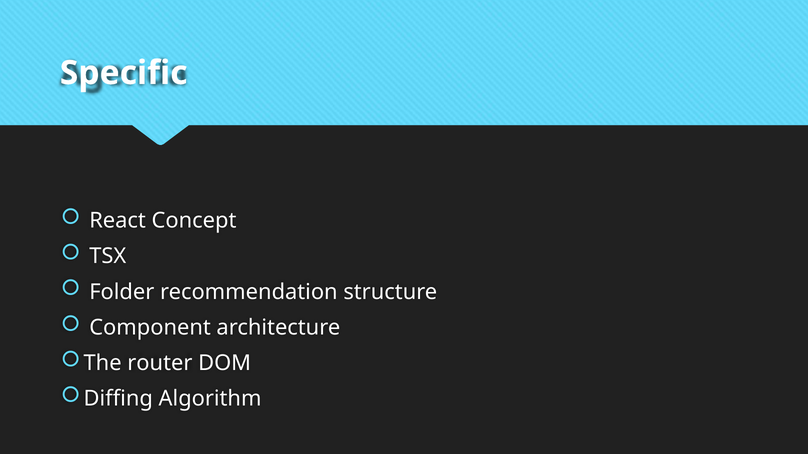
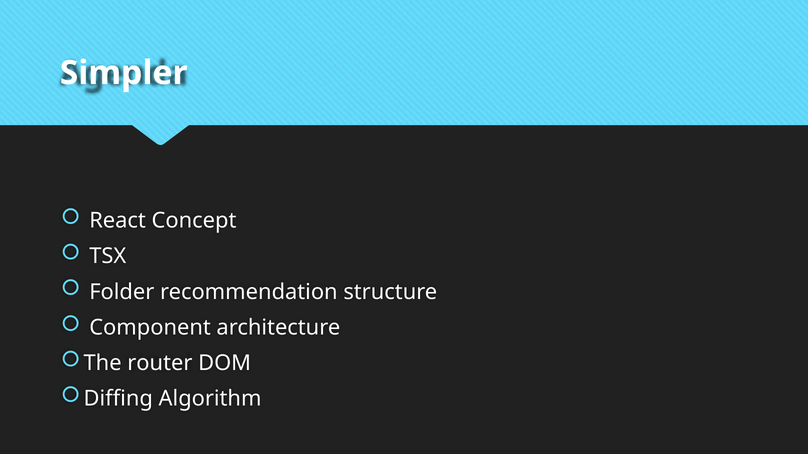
Specific: Specific -> Simpler (124, 73)
